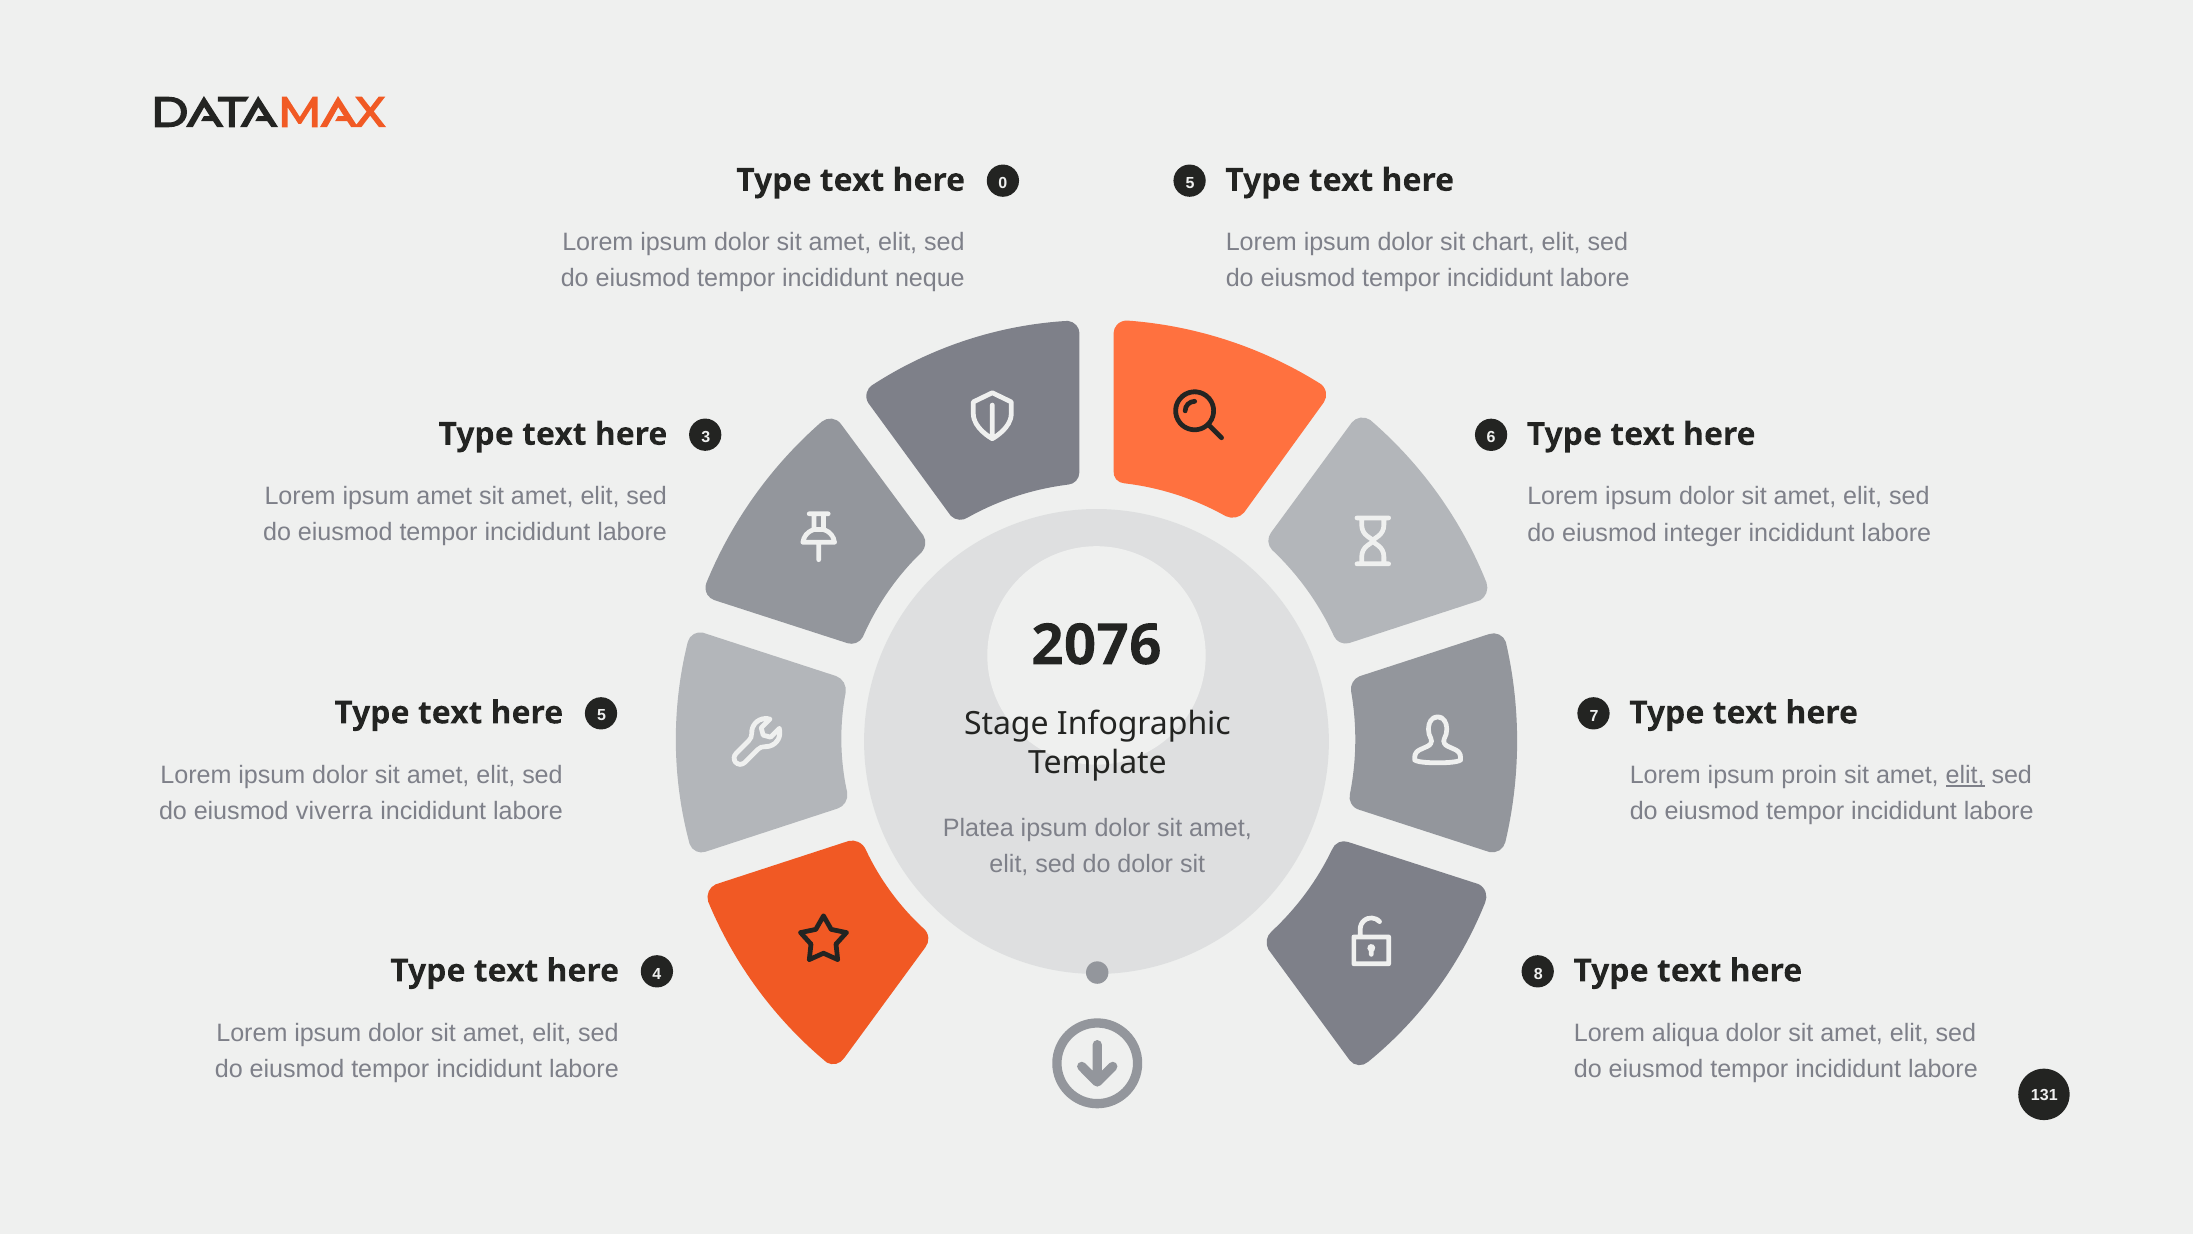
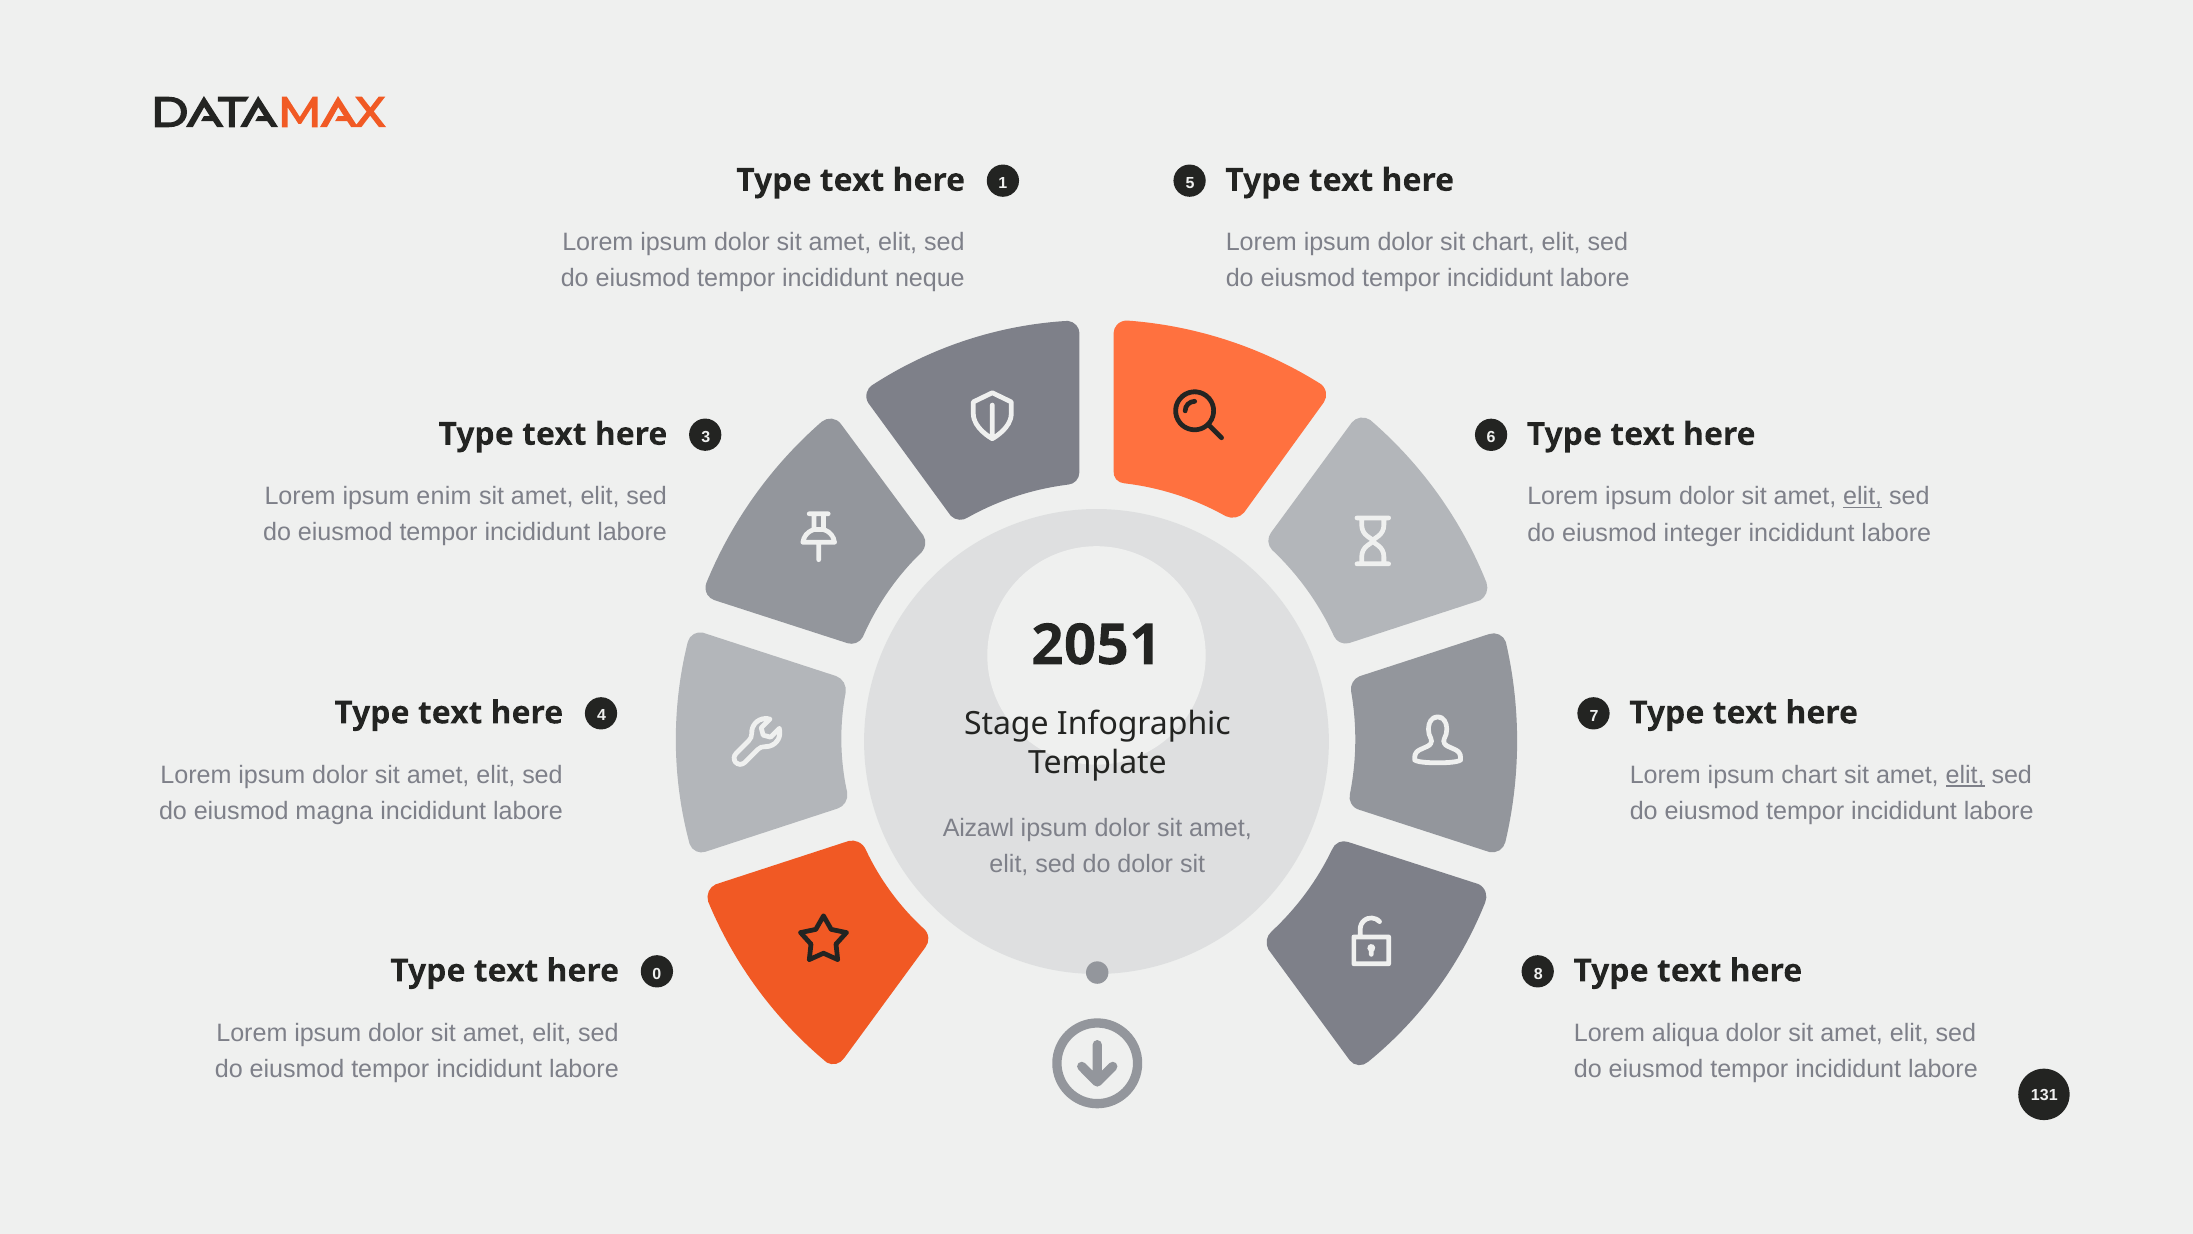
0: 0 -> 1 (1003, 183)
ipsum amet: amet -> enim (444, 496)
elit underline: none -> present (1863, 496)
2076: 2076 -> 2051 (1096, 645)
5: 5 -> 4 (602, 715)
ipsum proin: proin -> chart (1809, 775)
viverra: viverra -> magna (334, 811)
Platea: Platea -> Aizawl (978, 828)
4: 4 -> 0 (657, 974)
